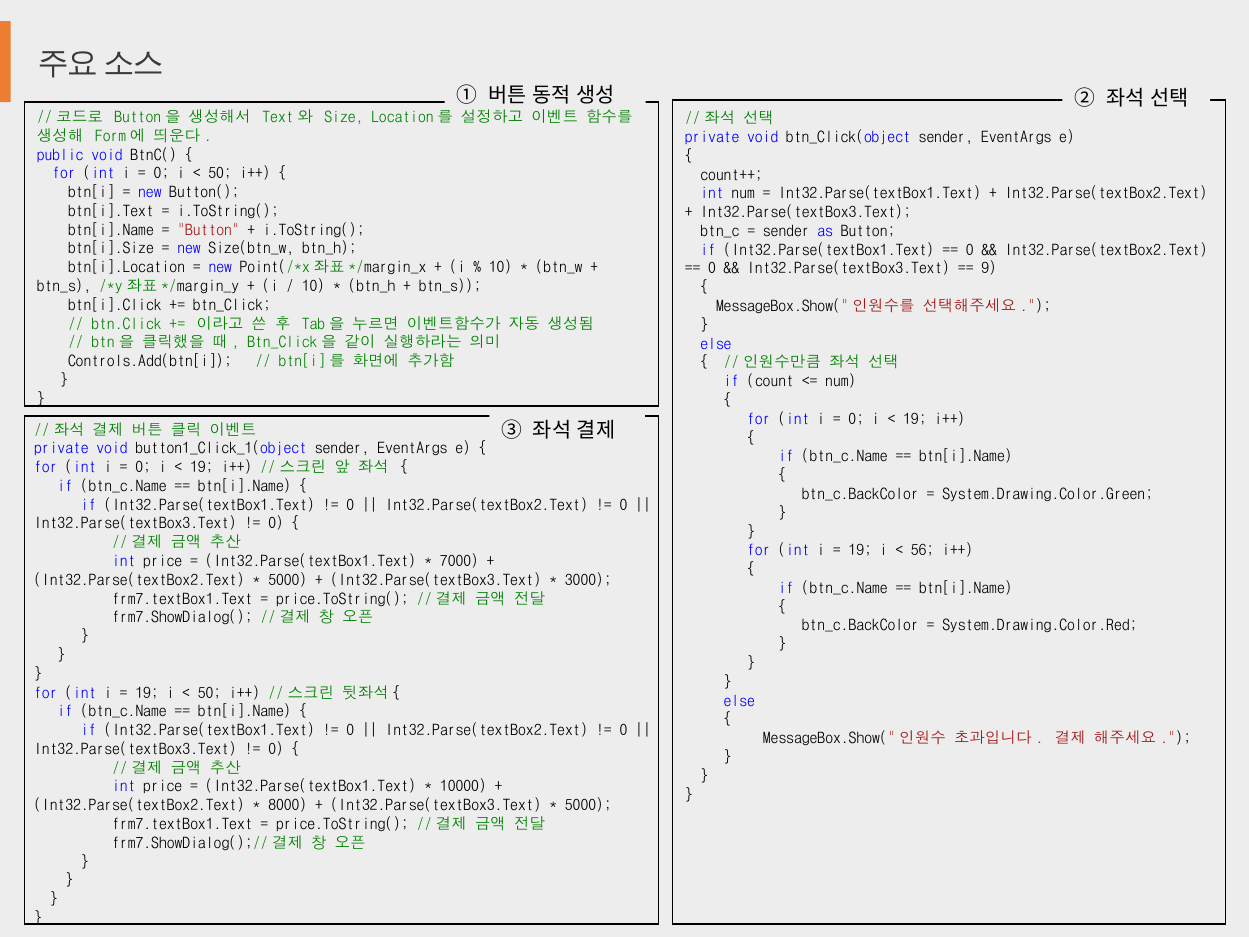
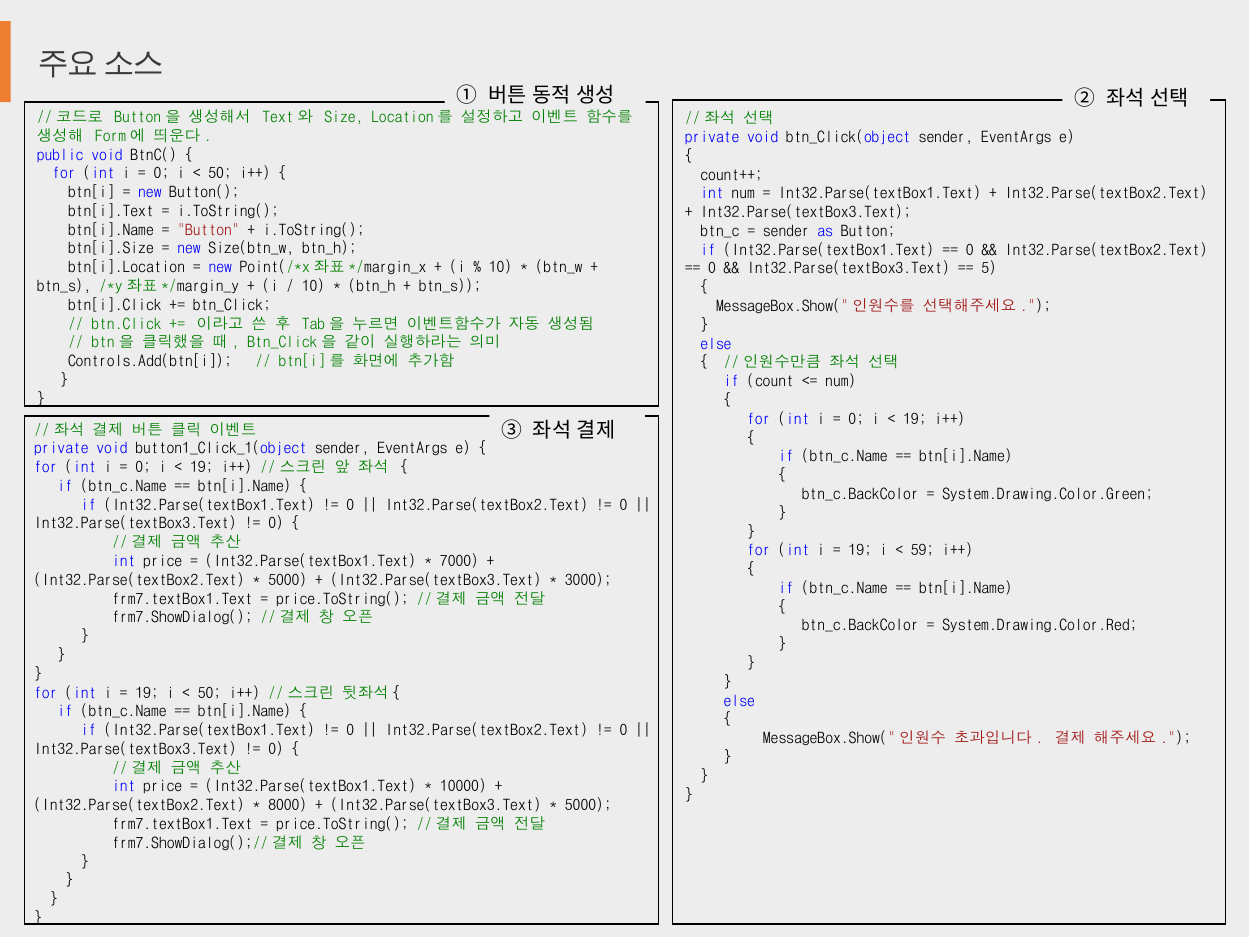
9: 9 -> 5 (989, 269)
56: 56 -> 59 (923, 550)
